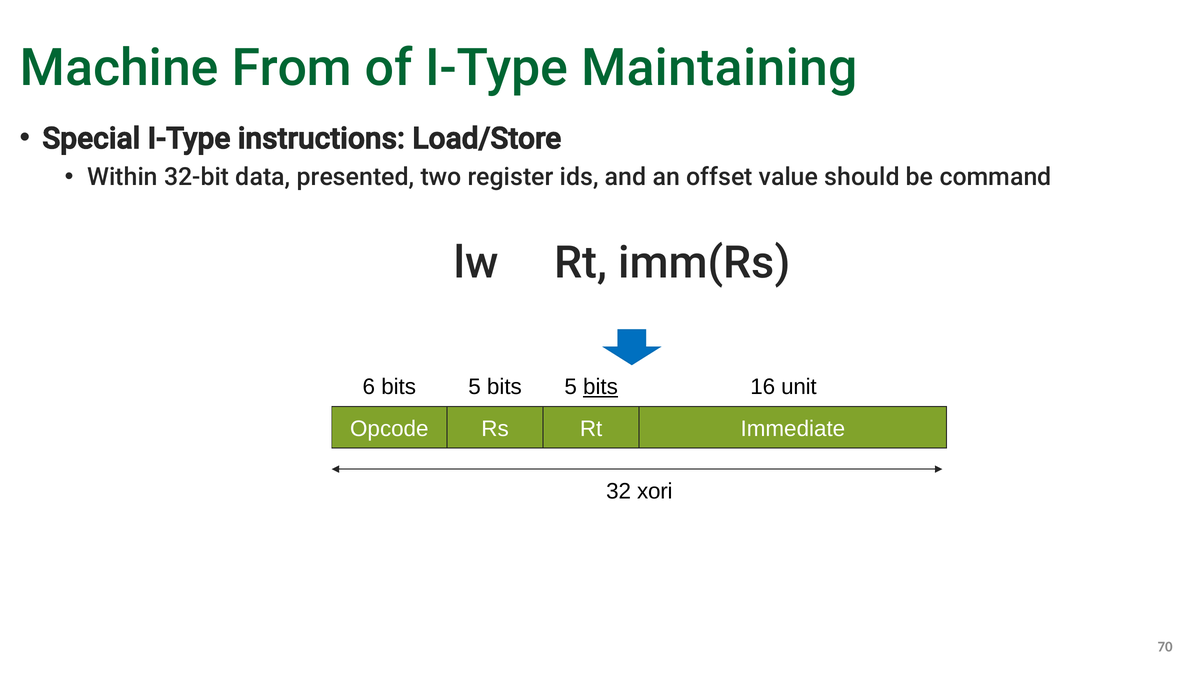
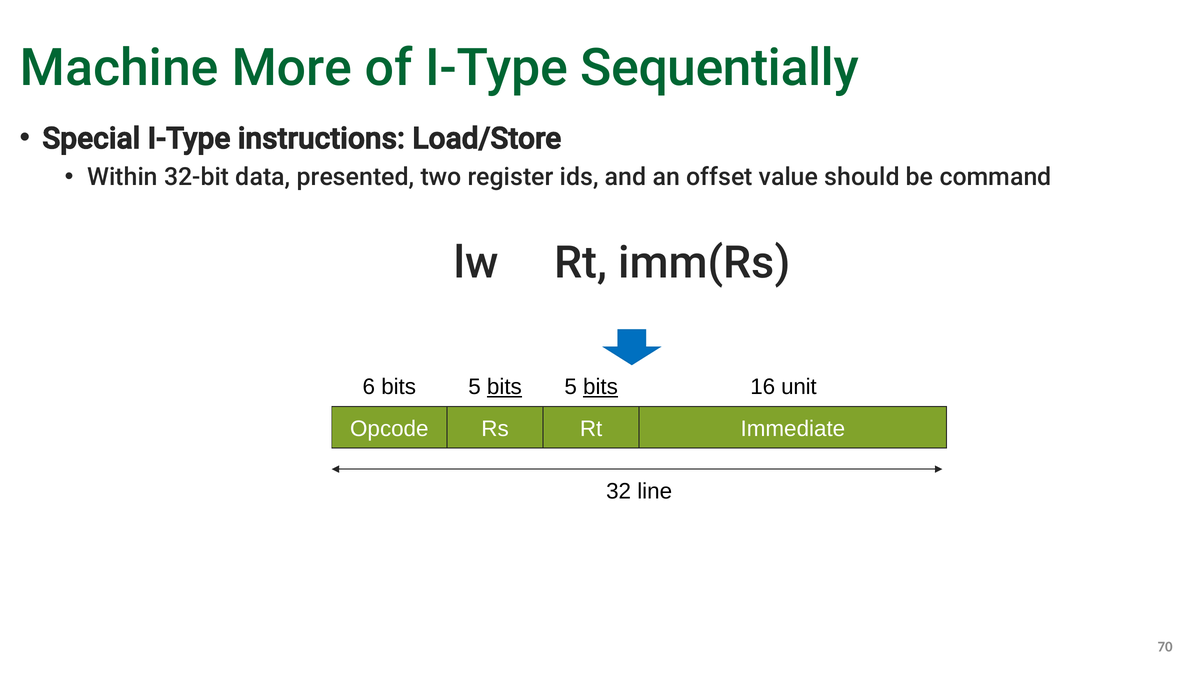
From: From -> More (292, 68)
Maintaining: Maintaining -> Sequentially (720, 68)
bits underline: none -> present (504, 387)
xori: xori -> line (655, 491)
